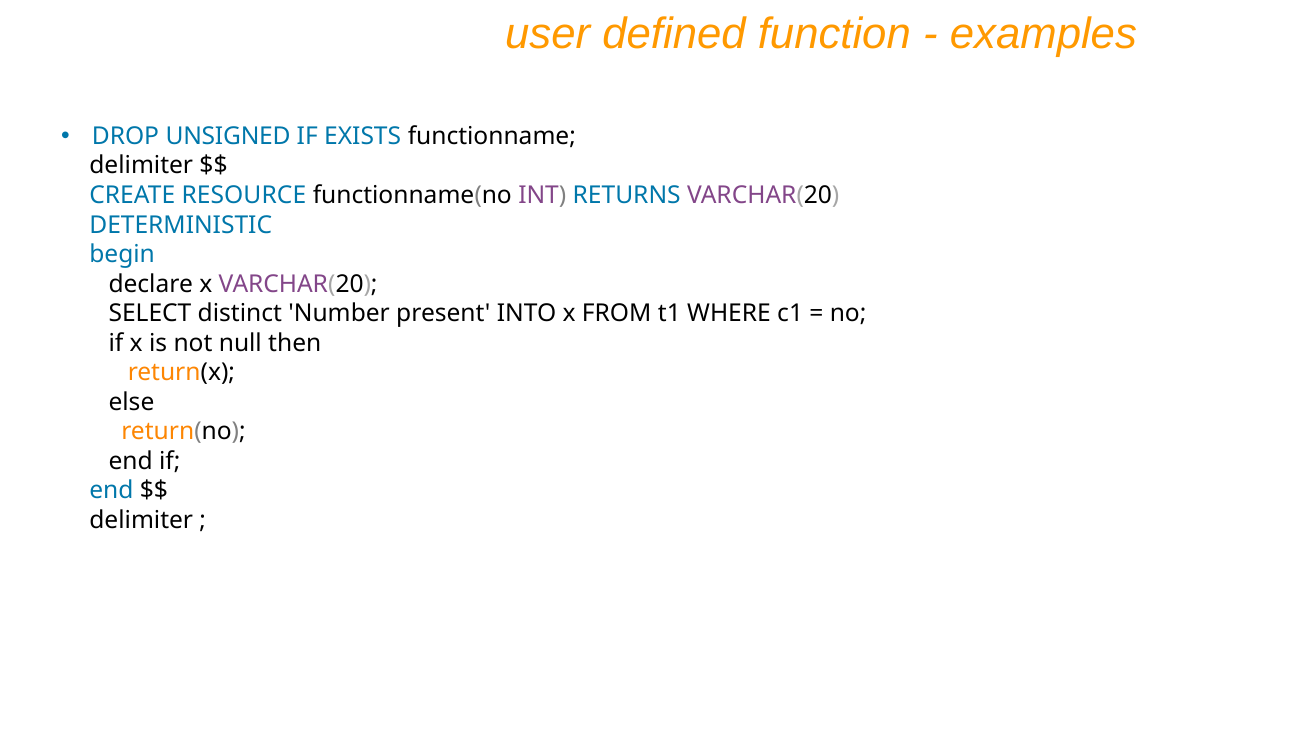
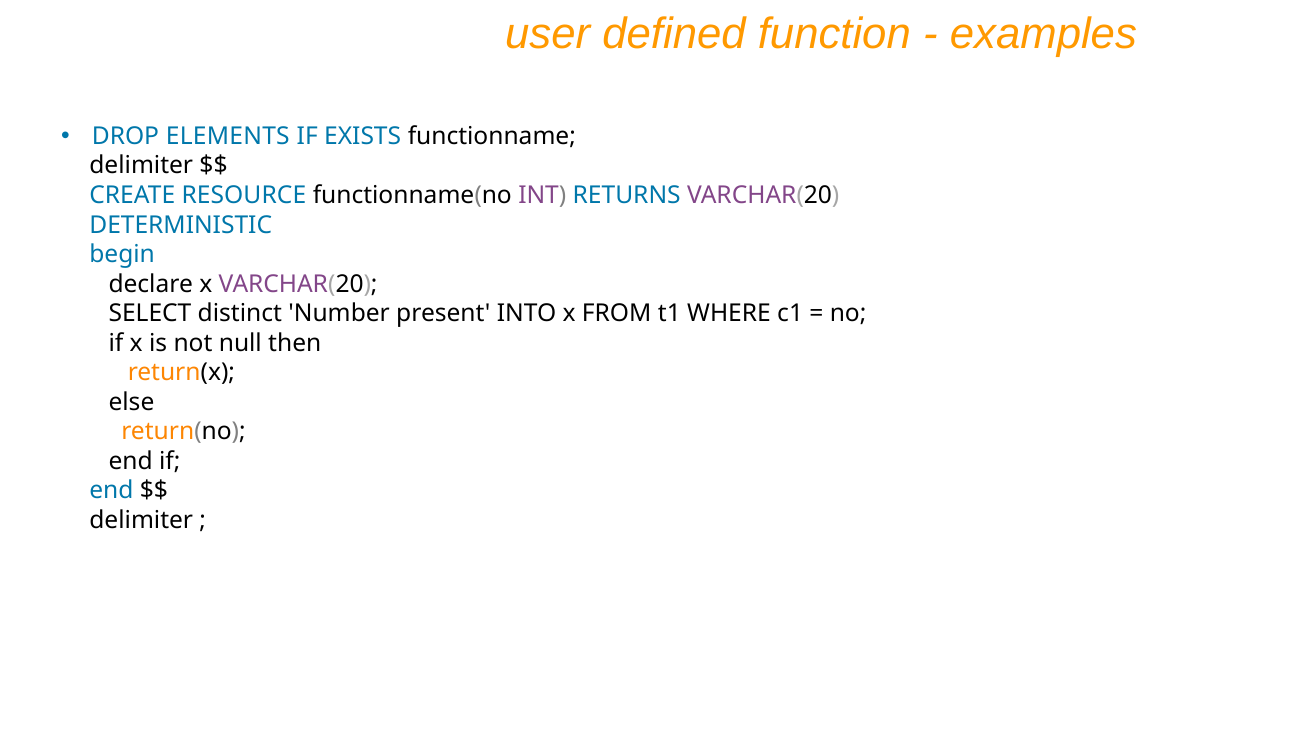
UNSIGNED: UNSIGNED -> ELEMENTS (228, 136)
